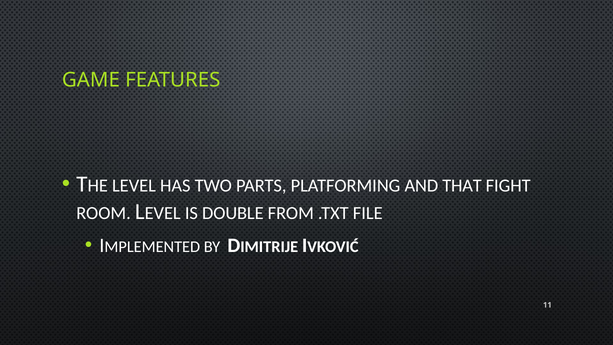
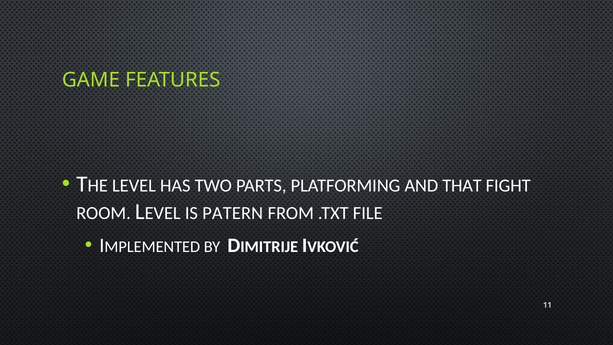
DOUBLE: DOUBLE -> PATERN (233, 213)
